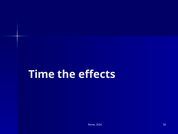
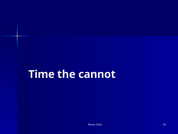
effects: effects -> cannot (97, 74)
